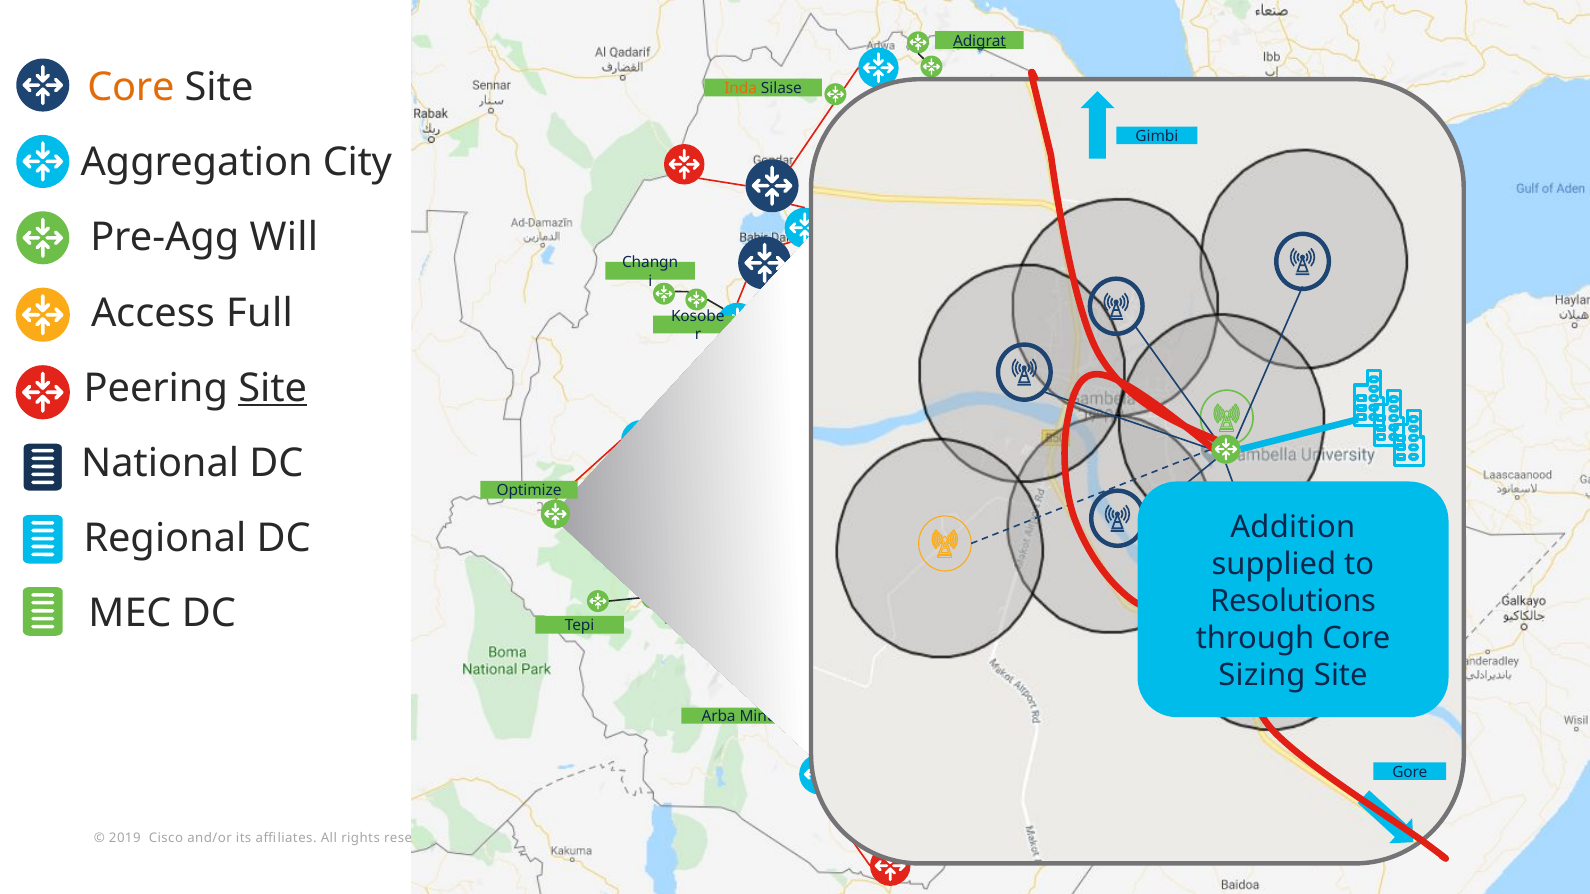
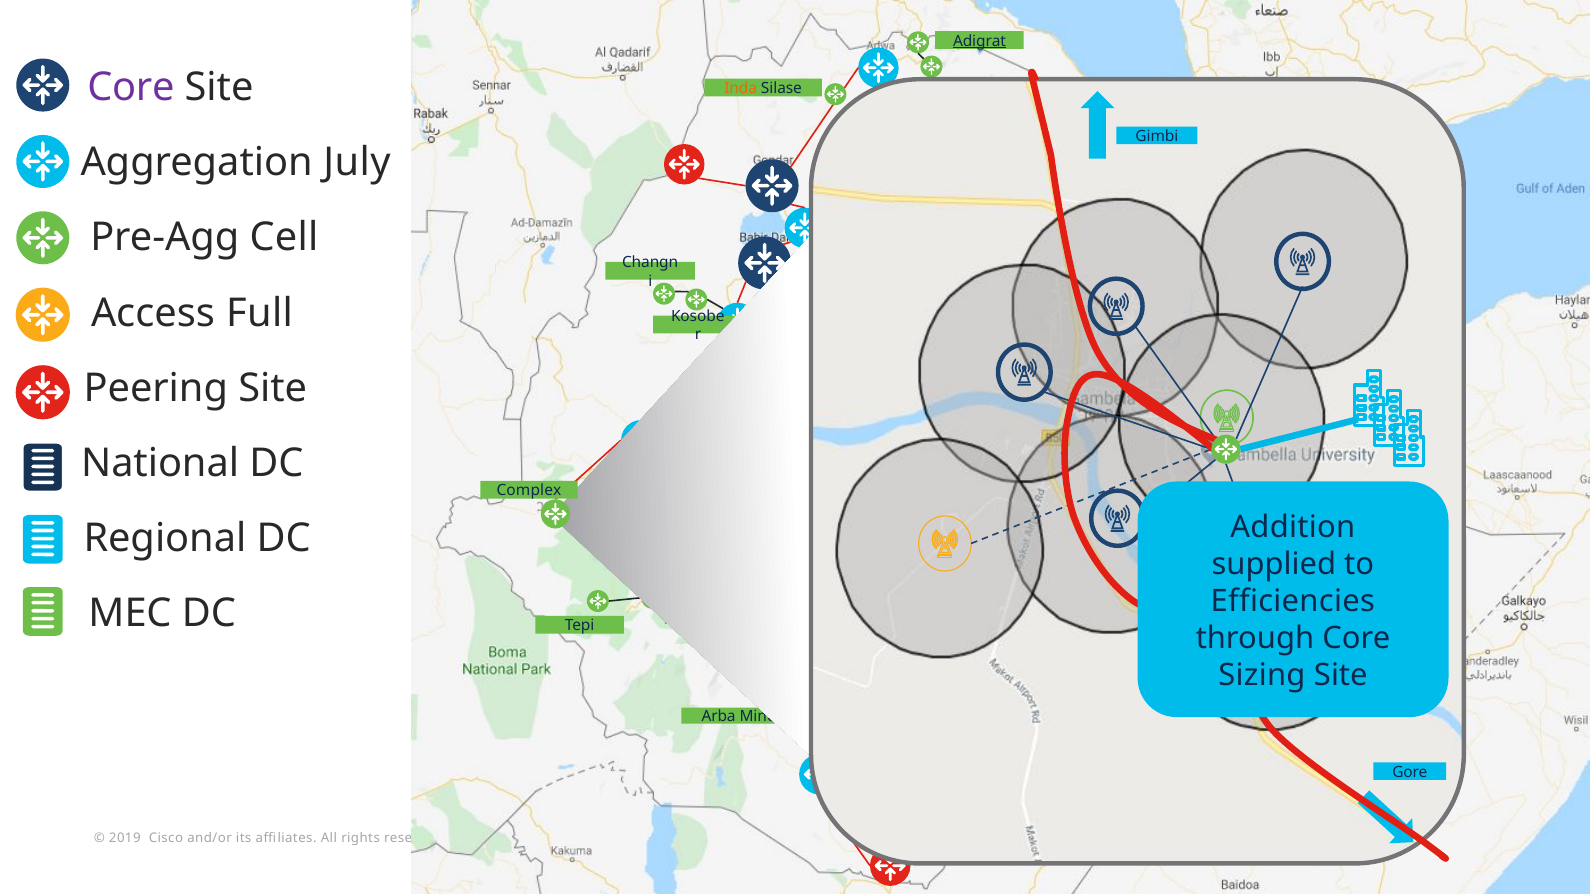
Core colour: orange -> purple (131, 87)
City: City -> July (357, 163)
Will: Will -> Cell (284, 238)
Site underline: present -> none (273, 388)
Optimize: Optimize -> Complex (529, 491)
Resolutions: Resolutions -> Efficiencies (1293, 602)
